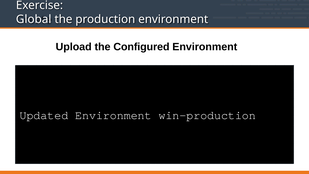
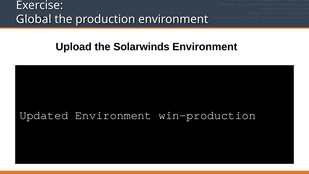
Configured: Configured -> Solarwinds (141, 47)
